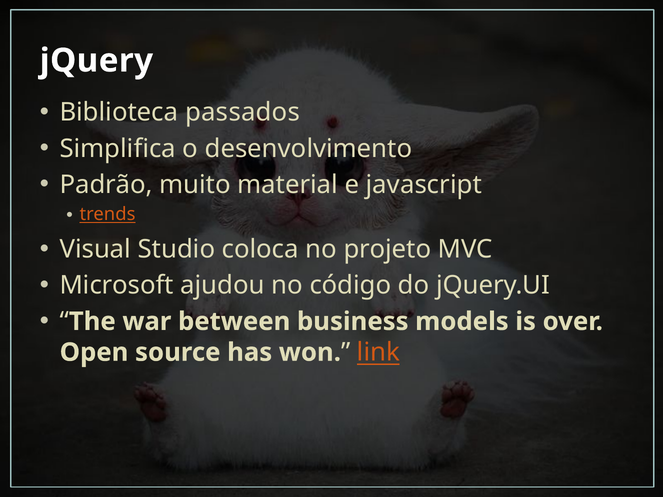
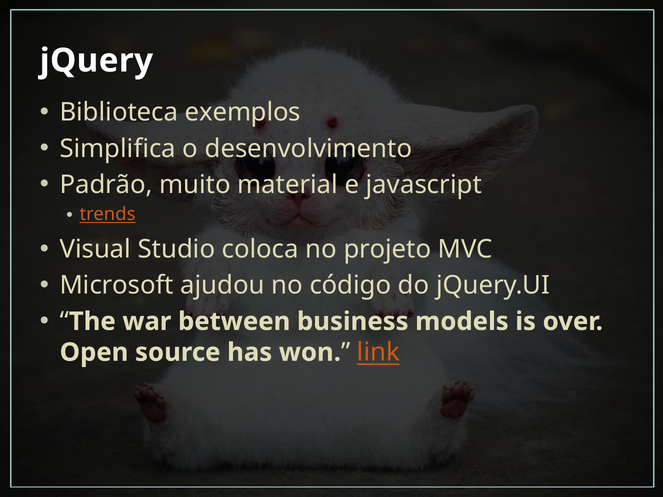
passados: passados -> exemplos (243, 113)
